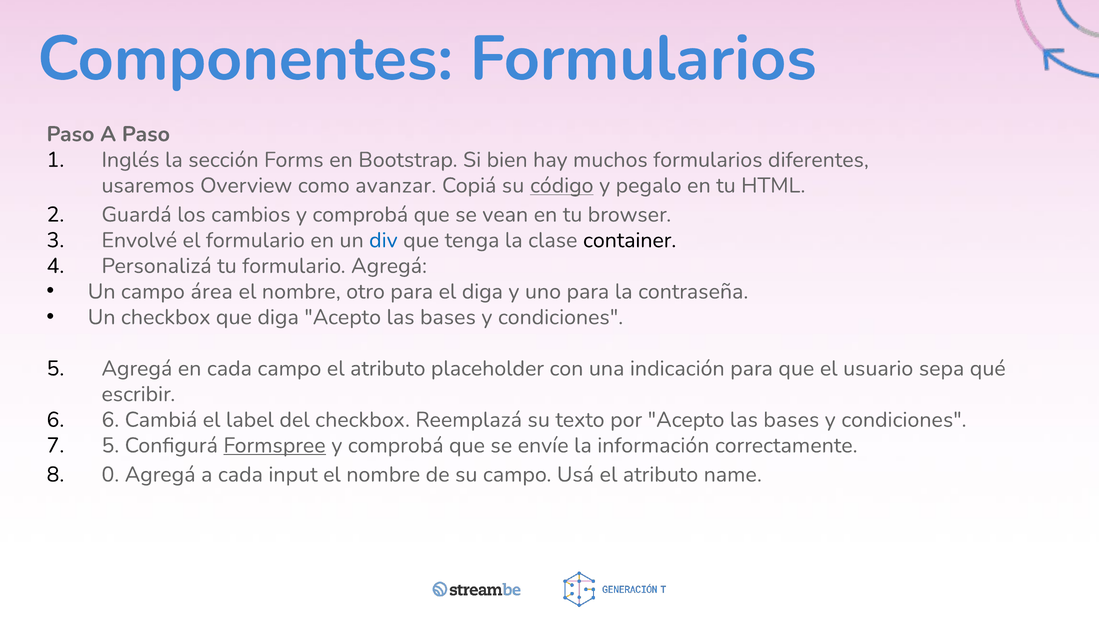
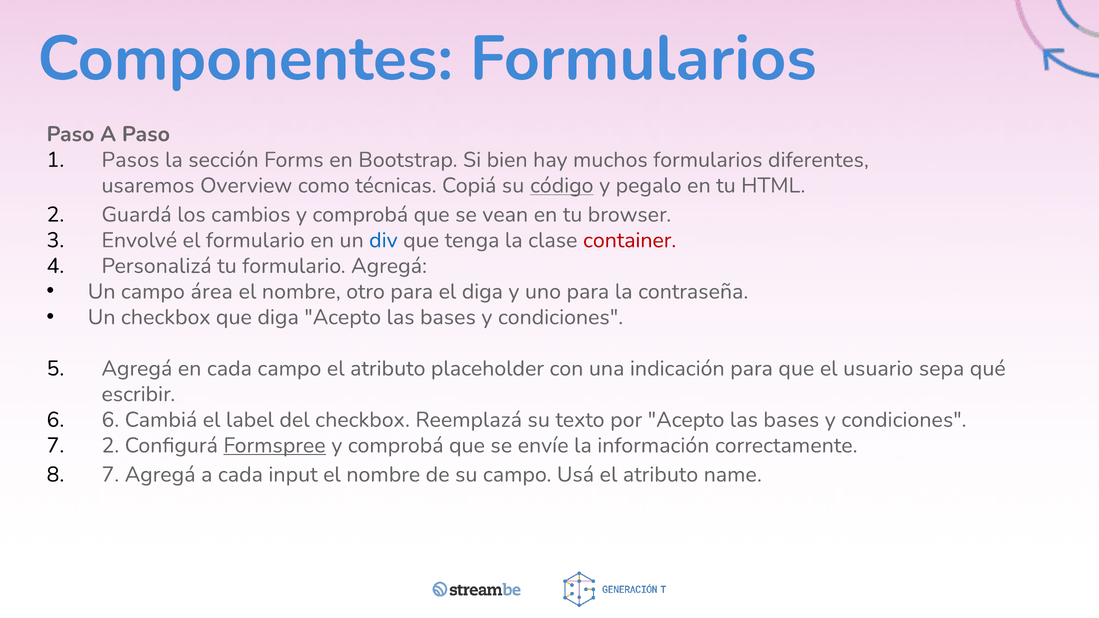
Inglés: Inglés -> Pasos (130, 160)
avanzar: avanzar -> técnicas (396, 185)
container colour: black -> red (630, 240)
7 5: 5 -> 2 (110, 446)
8 0: 0 -> 7 (110, 475)
